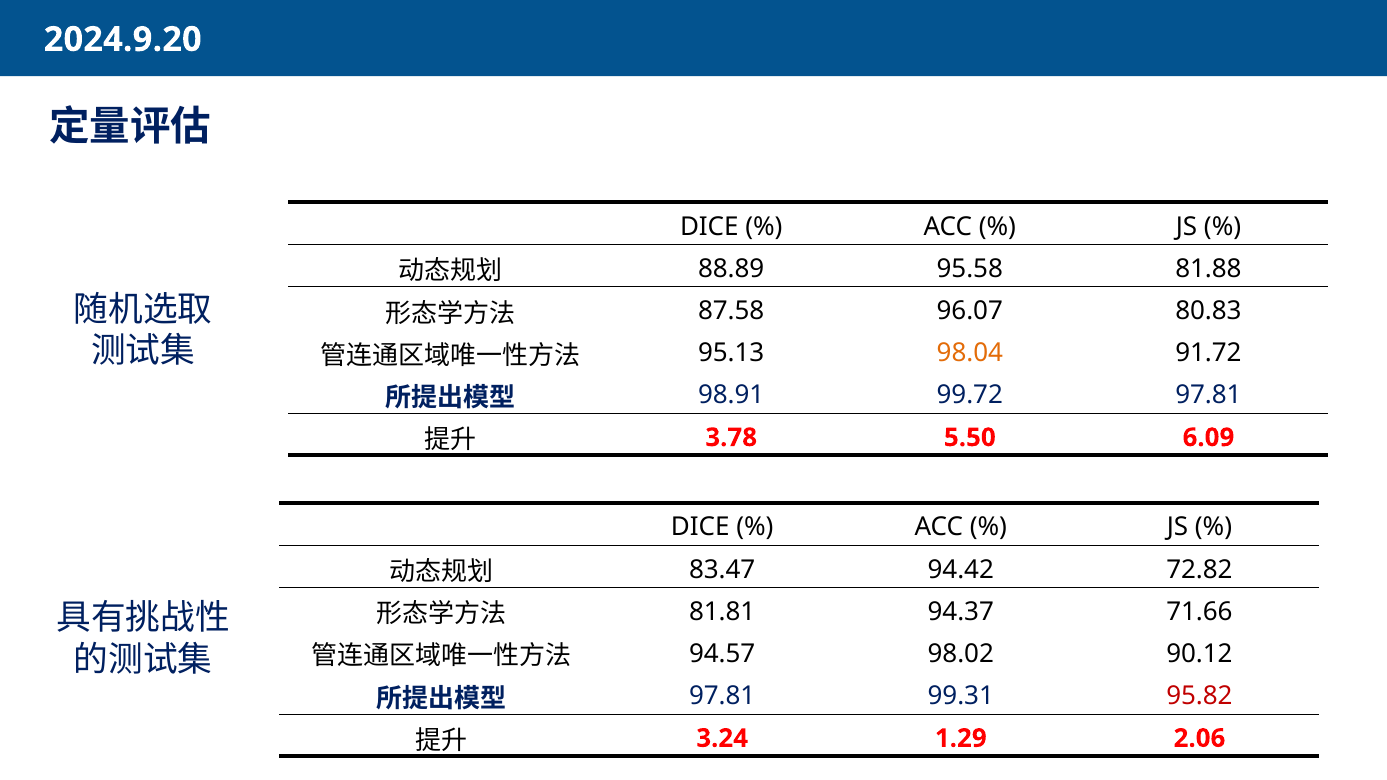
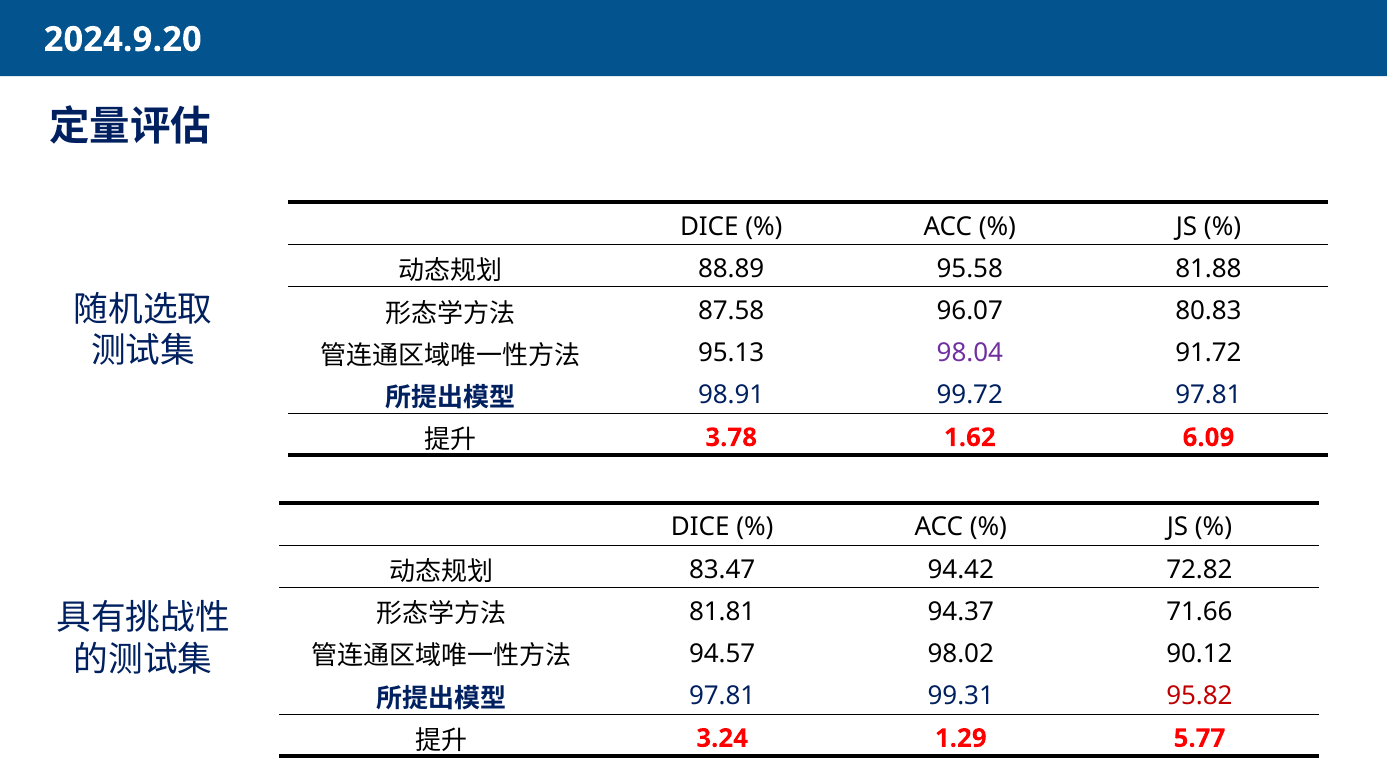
98.04 colour: orange -> purple (970, 353)
5.50: 5.50 -> 1.62 (970, 438)
2.06: 2.06 -> 5.77 (1199, 738)
